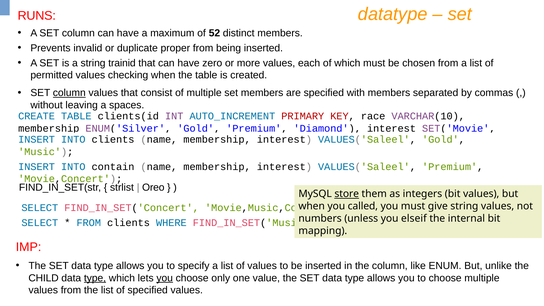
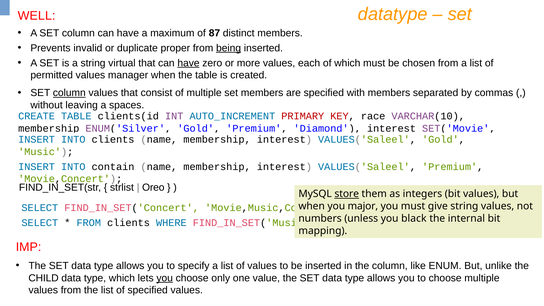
RUNS: RUNS -> WELL (37, 16)
52: 52 -> 87 (214, 33)
being underline: none -> present (229, 48)
trainid: trainid -> virtual (122, 63)
have underline: none -> present (188, 63)
checking: checking -> manager (128, 75)
called: called -> major (363, 206)
elseif: elseif -> black (414, 218)
type underline: present -> none (95, 278)
